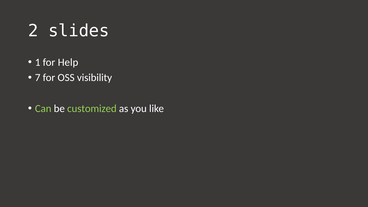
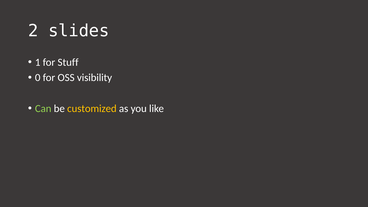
Help: Help -> Stuff (68, 62)
7: 7 -> 0 (38, 78)
customized colour: light green -> yellow (92, 109)
